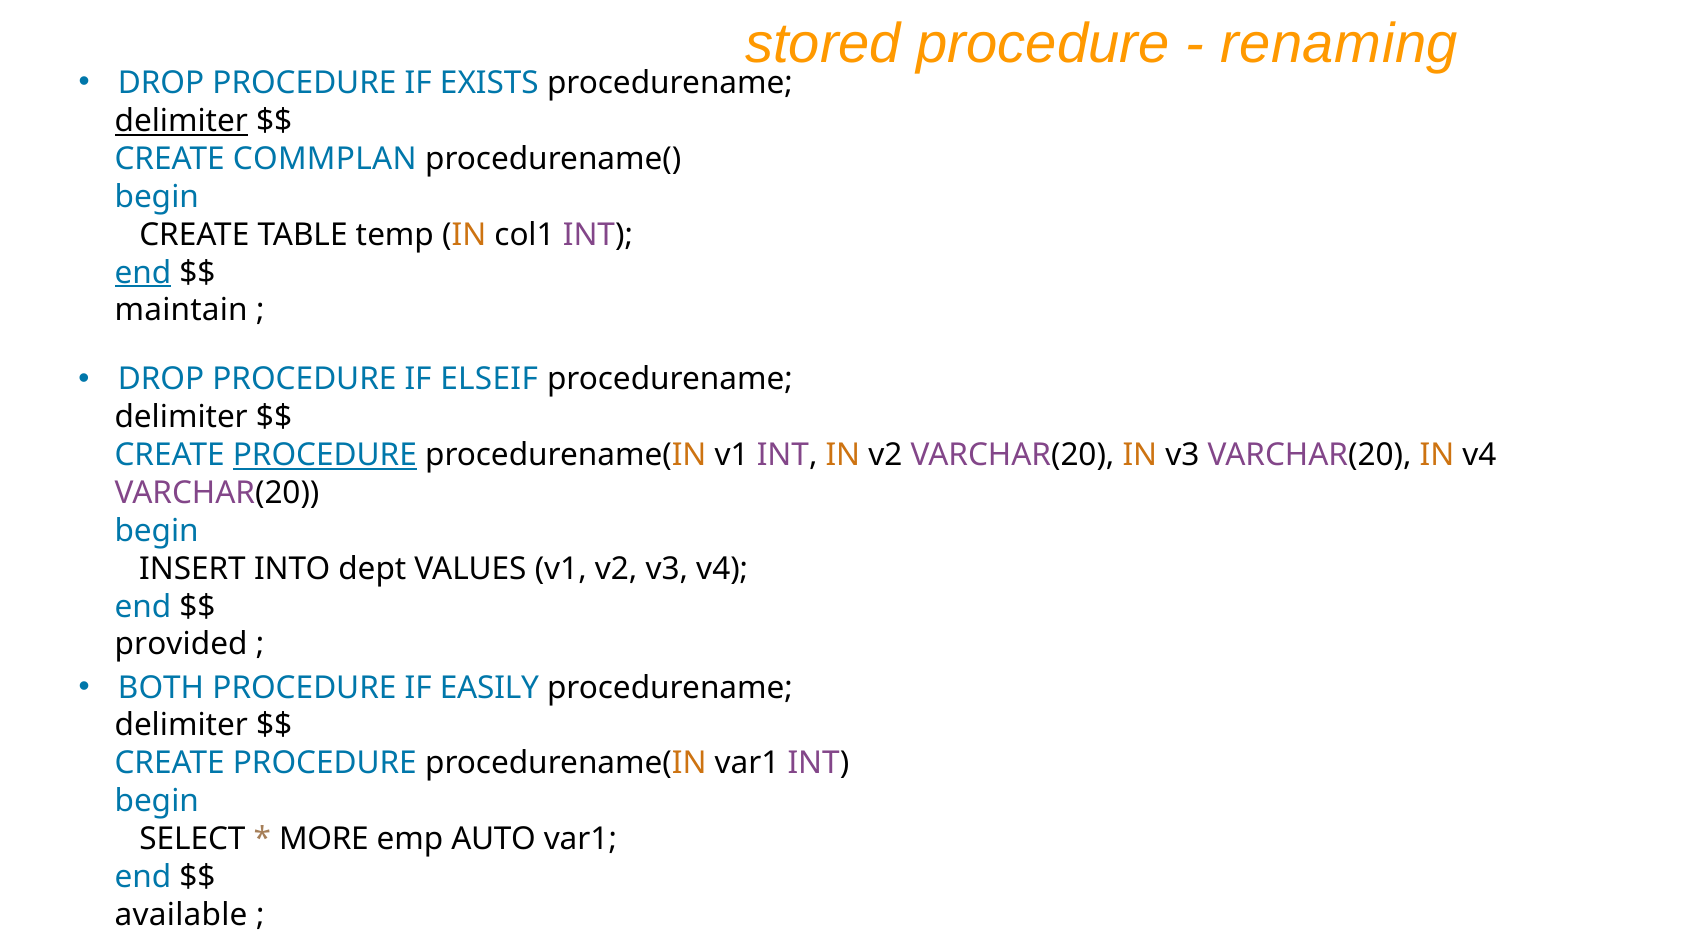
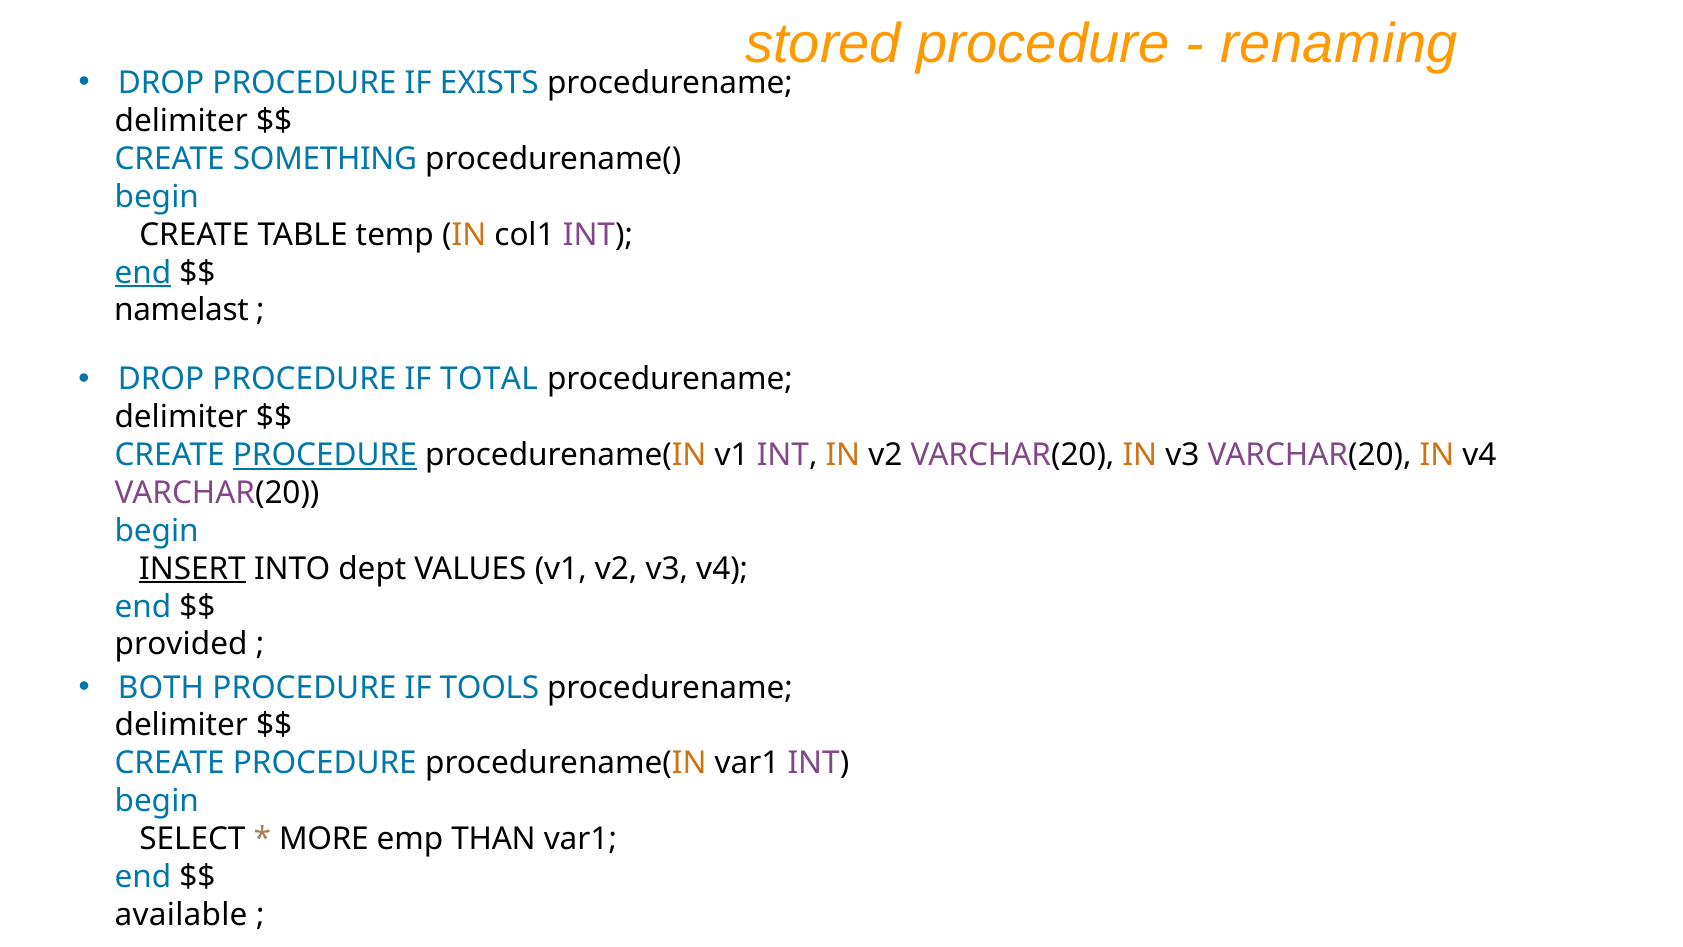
delimiter underline: present -> none (181, 121)
COMMPLAN: COMMPLAN -> SOMETHING (325, 159)
maintain: maintain -> namelast (181, 310)
ELSEIF: ELSEIF -> TOTAL (489, 379)
INSERT underline: none -> present (193, 569)
EASILY: EASILY -> TOOLS (489, 687)
AUTO: AUTO -> THAN (494, 839)
